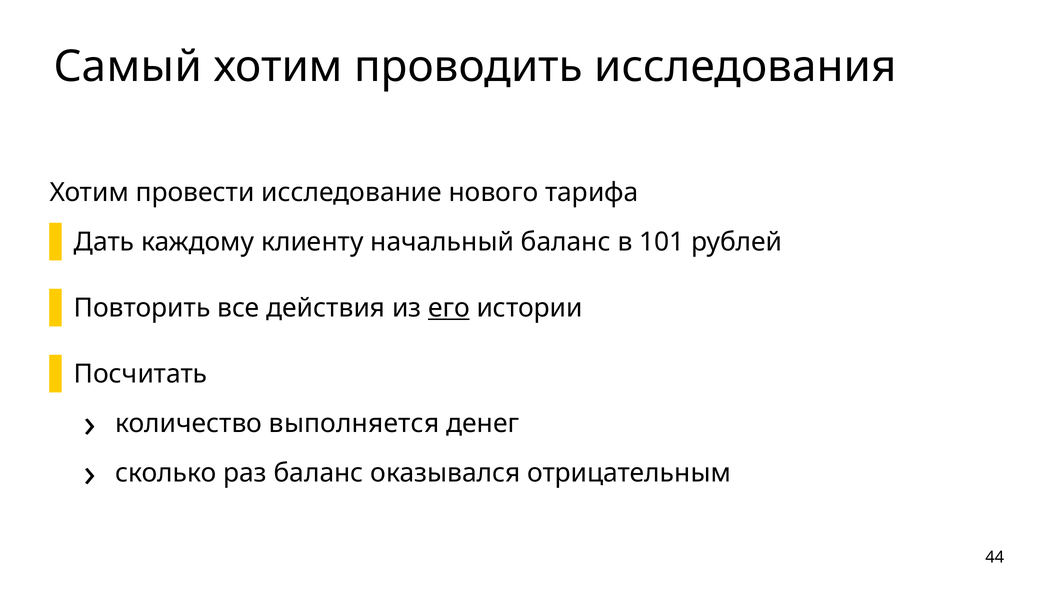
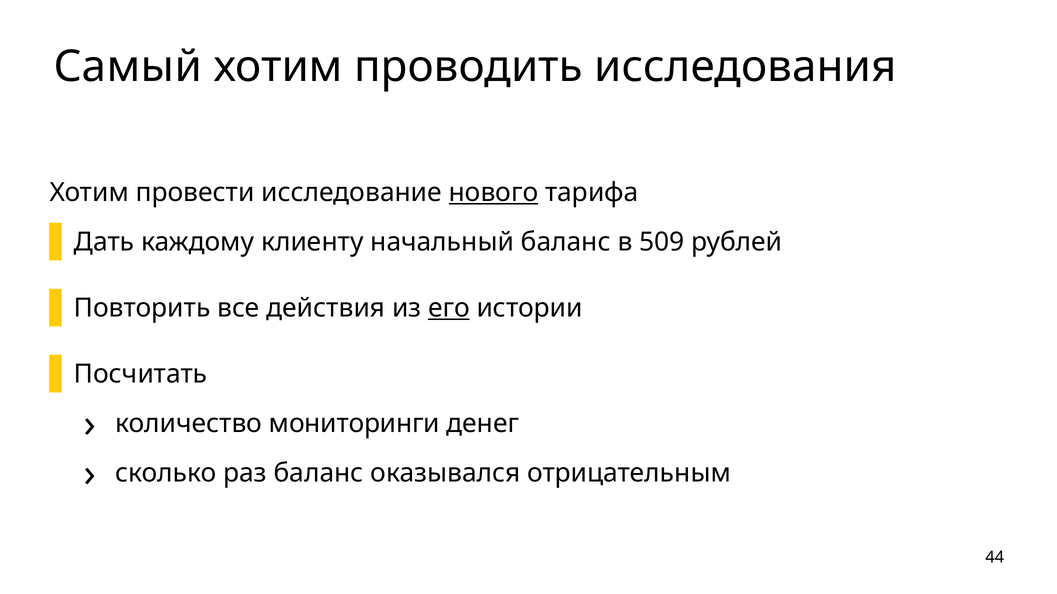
нового underline: none -> present (493, 193)
101: 101 -> 509 (662, 242)
выполняется: выполняется -> мониторинги (354, 424)
